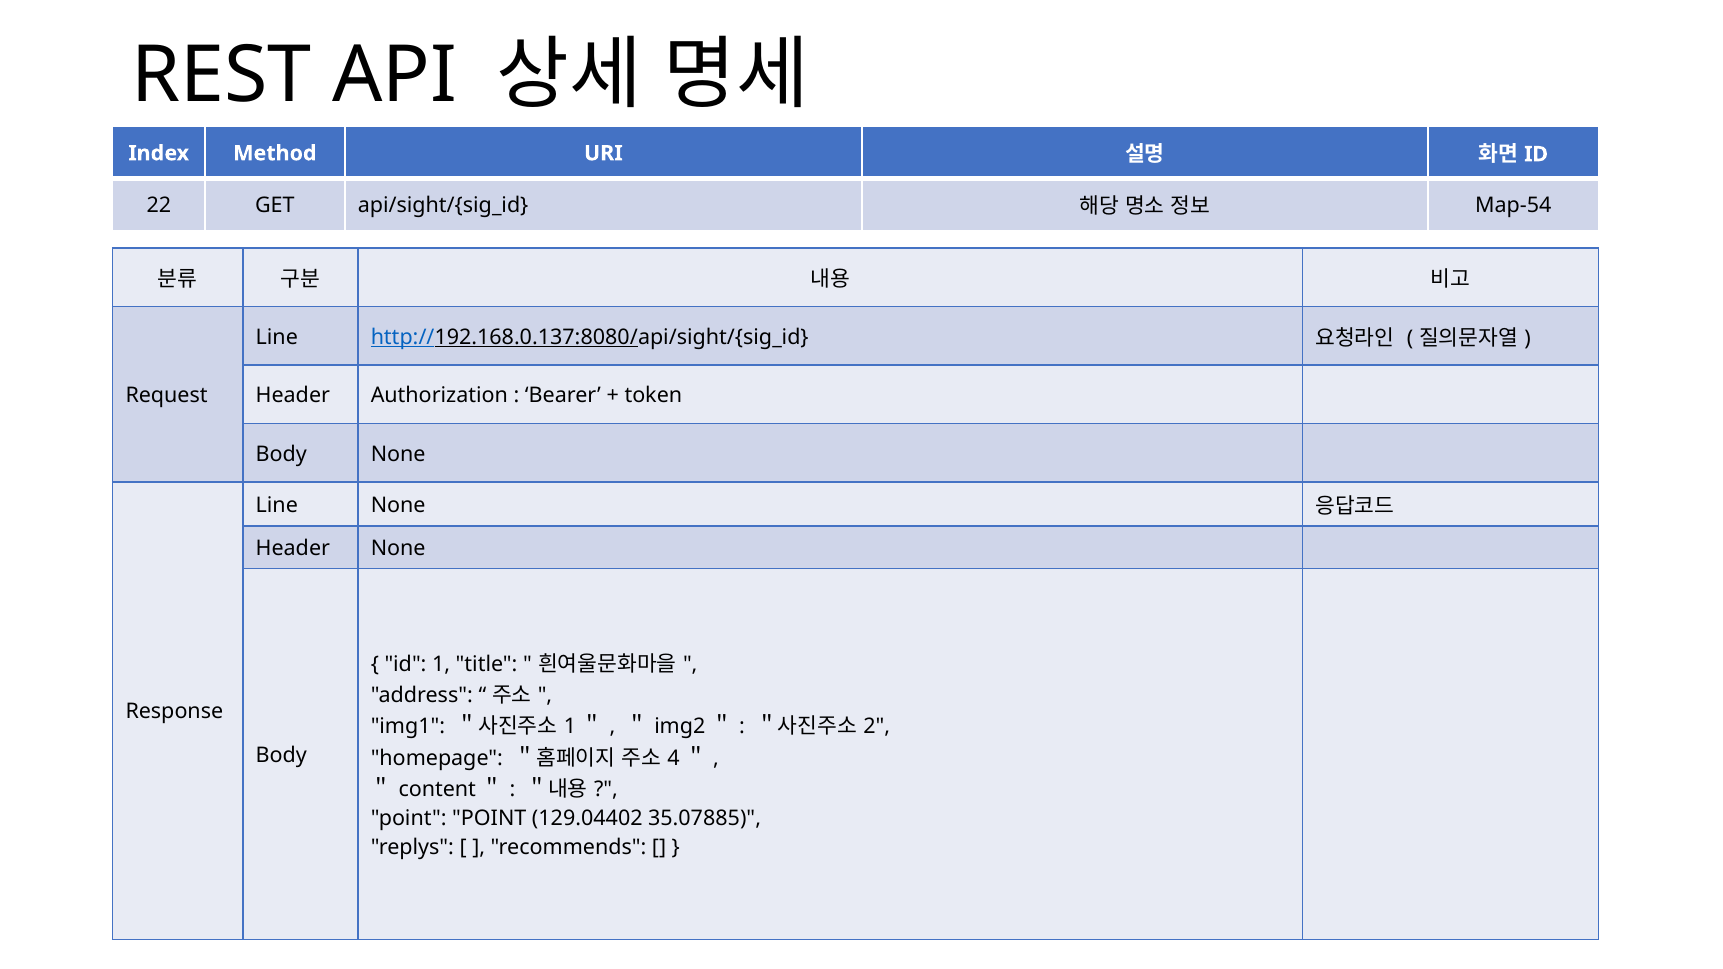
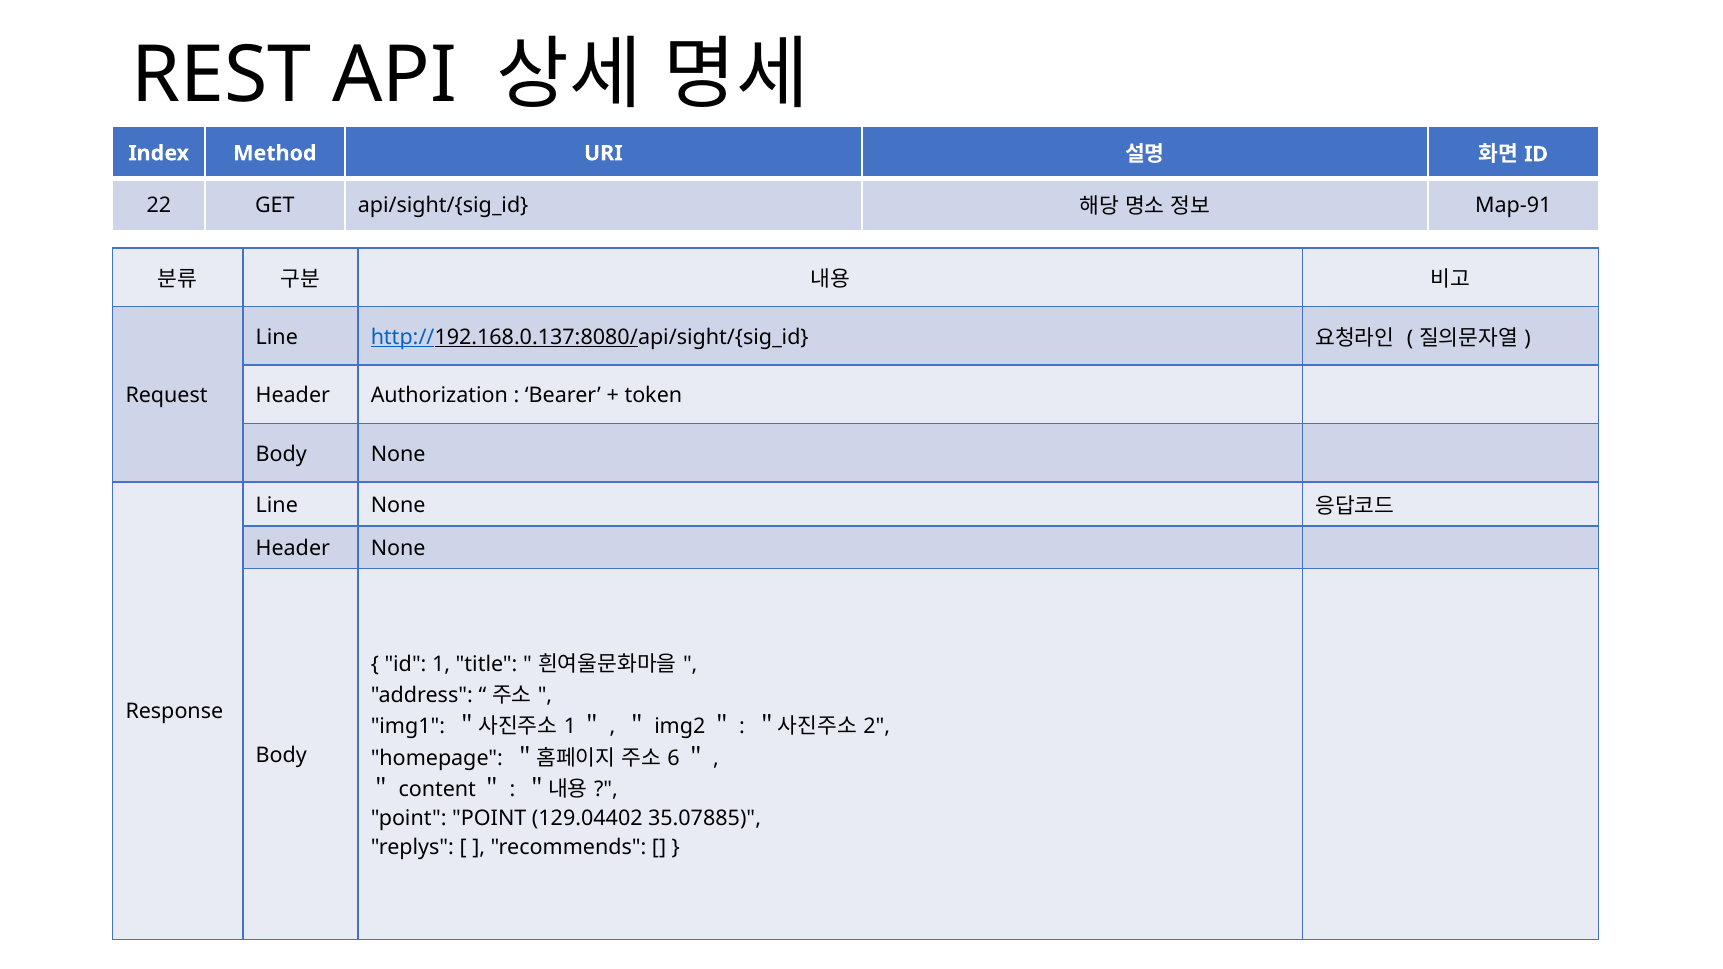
Map-54: Map-54 -> Map-91 (1513, 206)
4: 4 -> 6 (674, 758)
